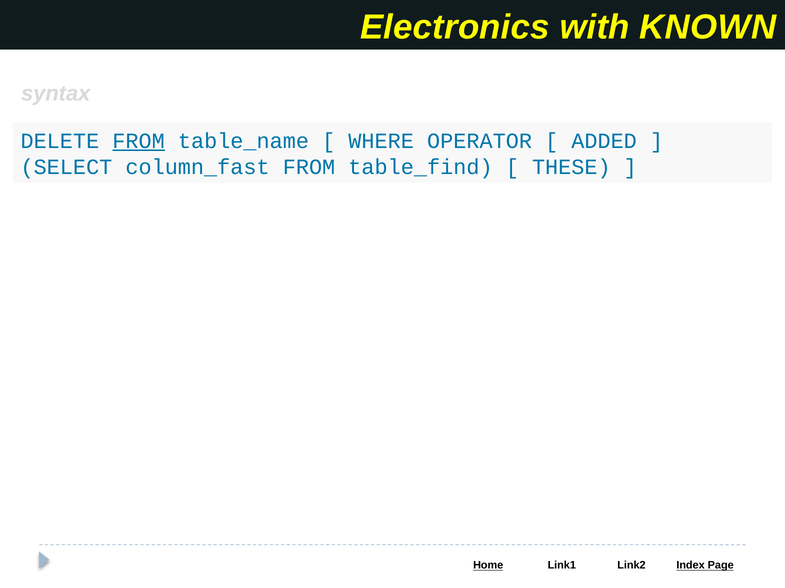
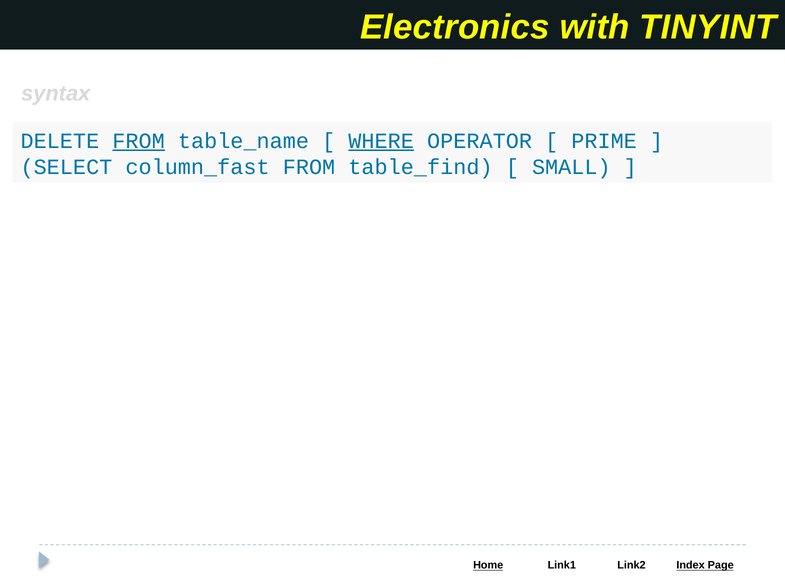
KNOWN: KNOWN -> TINYINT (708, 27)
WHERE underline: none -> present (381, 141)
ADDED: ADDED -> PRIME (604, 141)
THESE: THESE -> SMALL (571, 167)
